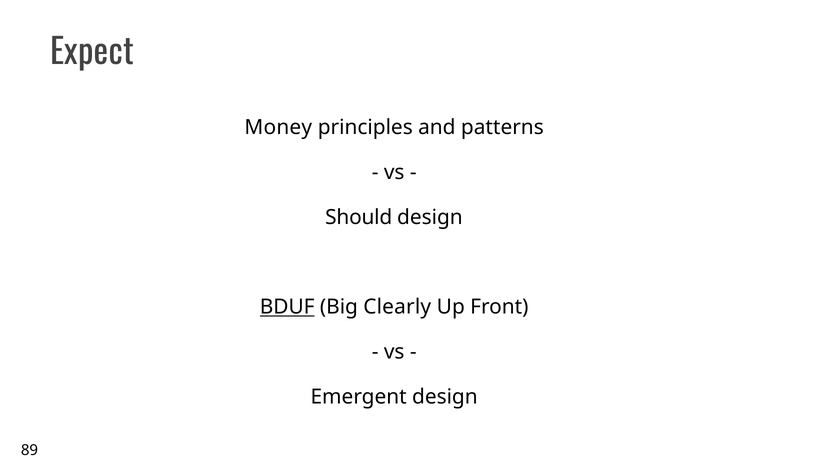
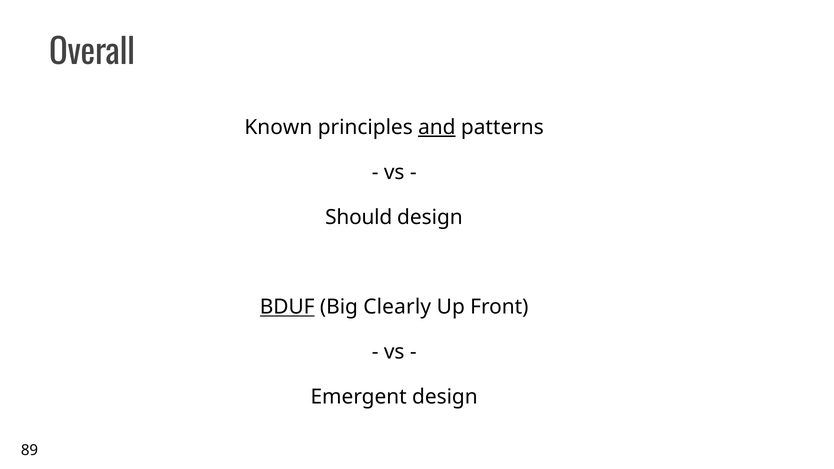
Expect: Expect -> Overall (92, 53)
Money: Money -> Known (278, 127)
and underline: none -> present (437, 127)
